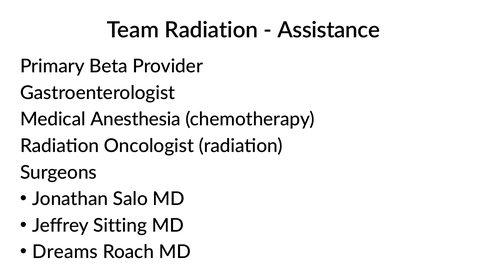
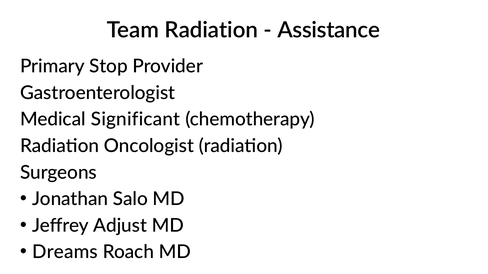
Beta: Beta -> Stop (108, 66)
Anesthesia: Anesthesia -> Significant (135, 120)
Sitting: Sitting -> Adjust (120, 226)
